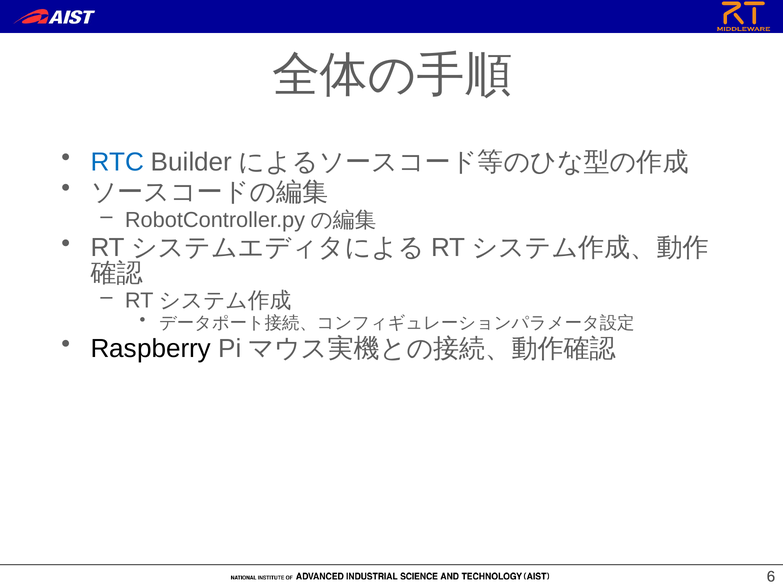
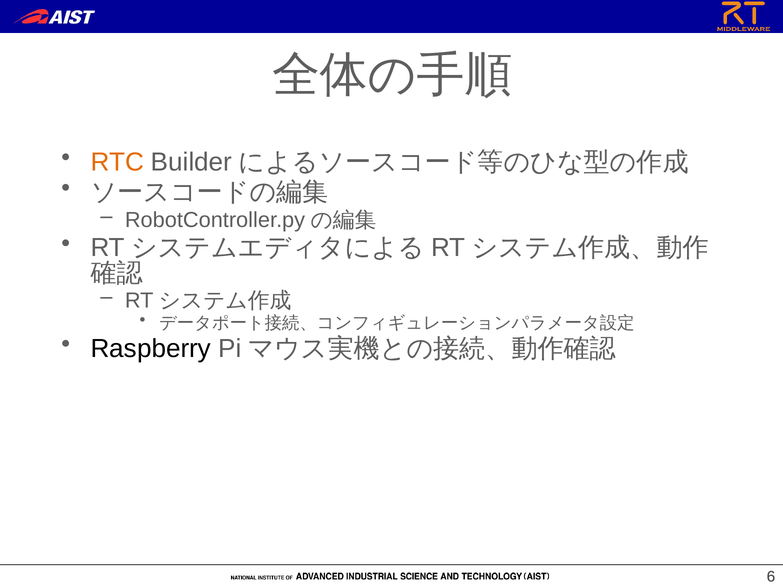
RTC colour: blue -> orange (117, 162)
